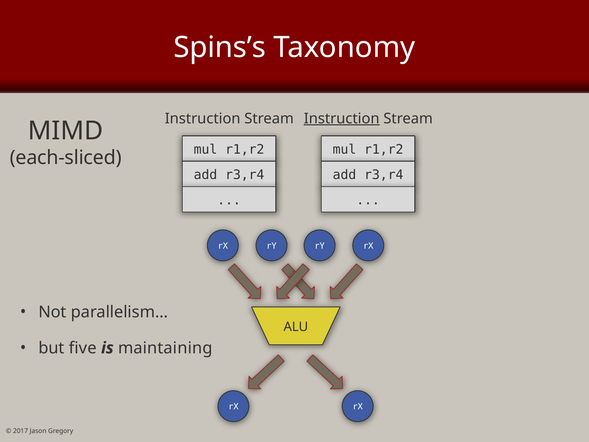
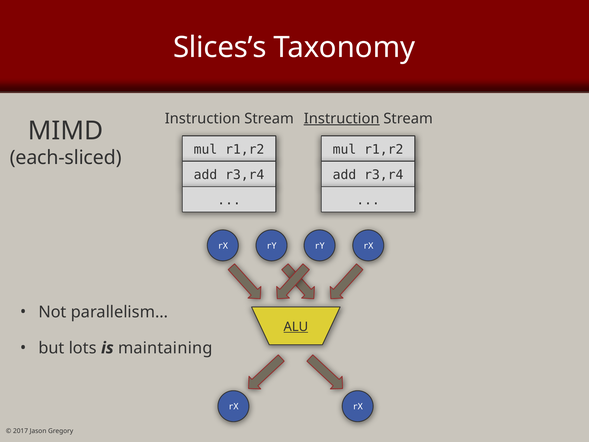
Spins’s: Spins’s -> Slices’s (220, 47)
ALU underline: none -> present (296, 327)
five: five -> lots (83, 348)
